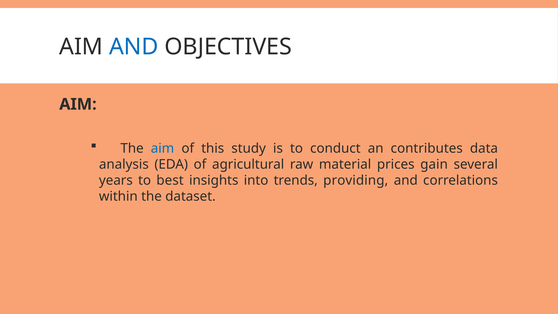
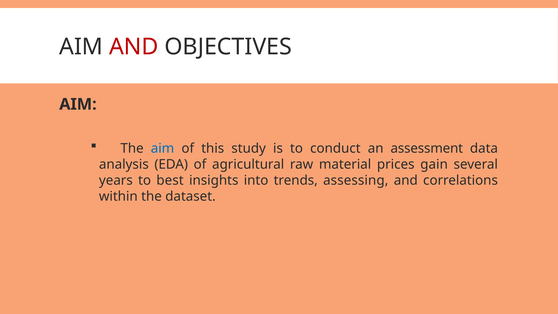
AND colour: blue -> red (134, 47)
contributes: contributes -> assessment (427, 148)
providing: providing -> assessing (356, 180)
